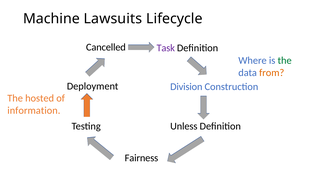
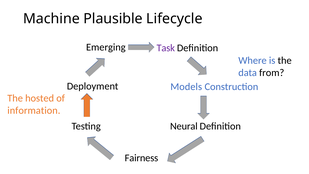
Lawsuits: Lawsuits -> Plausible (113, 19)
Cancelled: Cancelled -> Emerging (106, 47)
the colour: green -> black (285, 60)
from colour: orange -> black (272, 73)
Division: Division -> Models (186, 87)
Unless: Unless -> Neural (184, 126)
